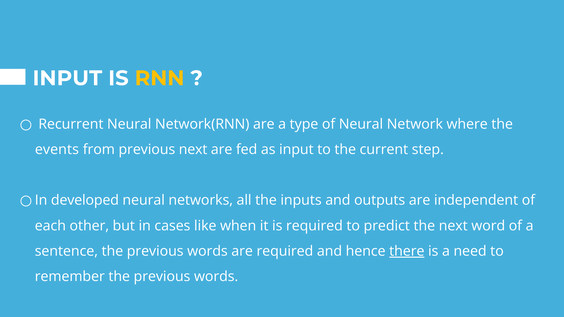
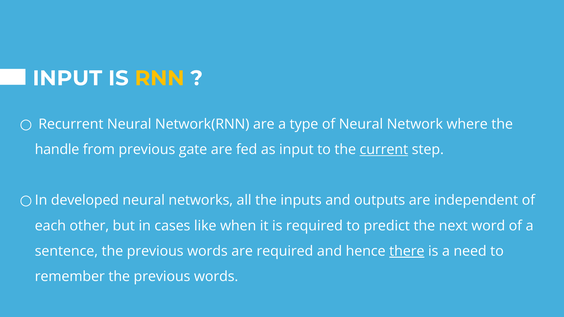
events: events -> handle (57, 150)
previous next: next -> gate (193, 150)
current underline: none -> present (384, 150)
